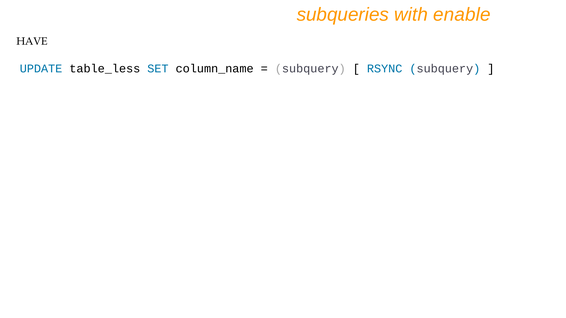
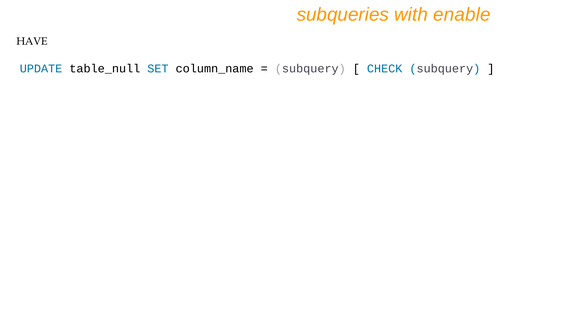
table_less: table_less -> table_null (105, 69)
RSYNC: RSYNC -> CHECK (385, 69)
